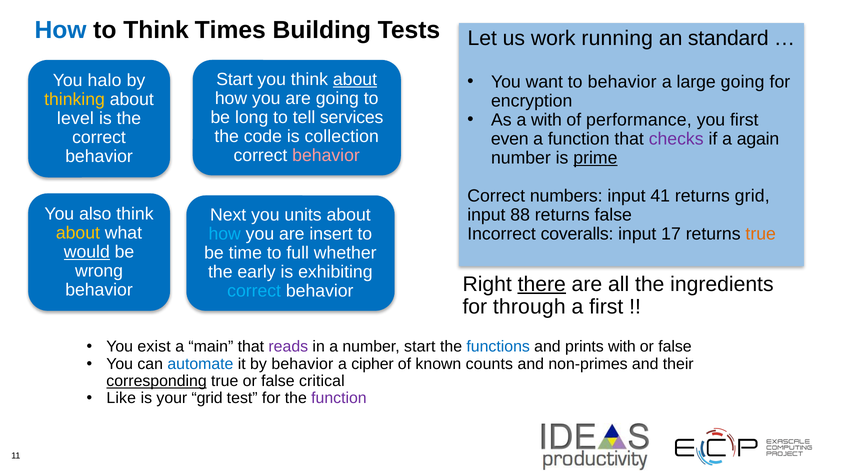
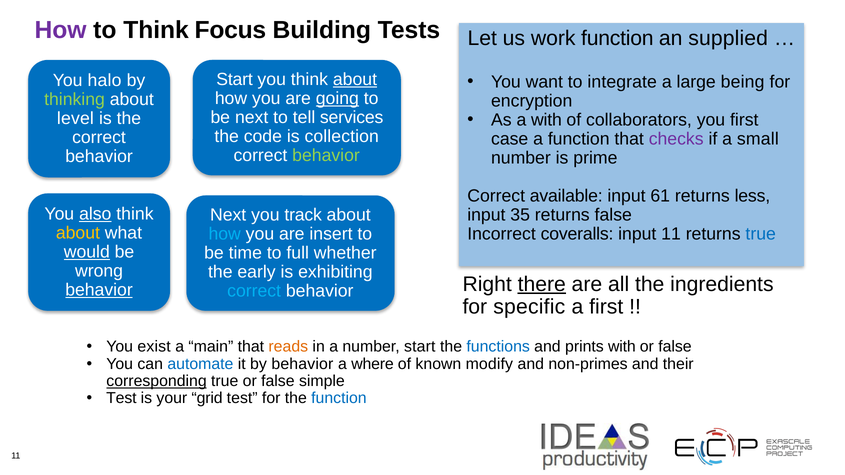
How colour: blue -> purple (61, 30)
Times: Times -> Focus (230, 30)
work running: running -> function (617, 38)
standard: standard -> supplied (728, 38)
to behavior: behavior -> integrate (622, 82)
large going: going -> being (743, 82)
going underline: none -> present (337, 99)
thinking colour: yellow -> light green (75, 100)
be long: long -> next (252, 118)
performance: performance -> collaborators (639, 120)
even: even -> case (510, 139)
again: again -> small (758, 139)
behavior colour: pink -> light green (326, 156)
prime underline: present -> none (595, 158)
numbers: numbers -> available (566, 196)
41: 41 -> 61 (660, 196)
returns grid: grid -> less (752, 196)
also underline: none -> present (95, 214)
88: 88 -> 35 (520, 215)
units: units -> track (303, 215)
input 17: 17 -> 11 (671, 234)
true colour: orange -> blue (761, 234)
behavior underline: none -> present (99, 290)
through: through -> specific (529, 307)
reads colour: purple -> orange (288, 347)
cipher: cipher -> where (373, 364)
counts: counts -> modify (489, 364)
critical: critical -> simple (322, 381)
Like: Like -> Test (121, 398)
function colour: purple -> blue (339, 398)
